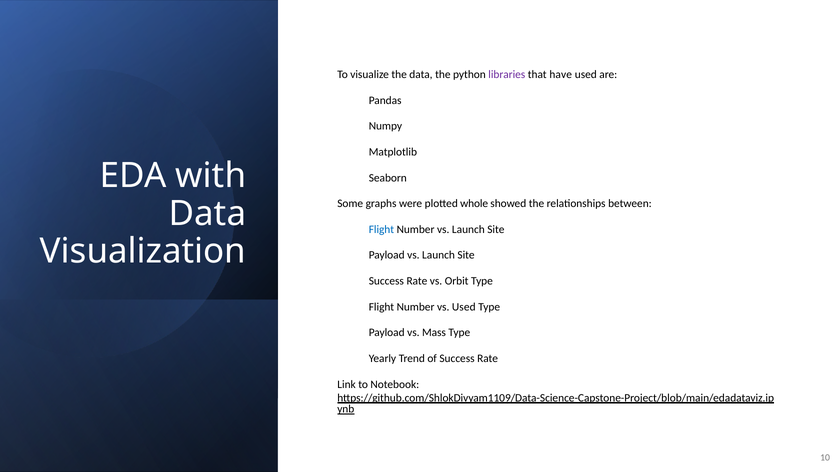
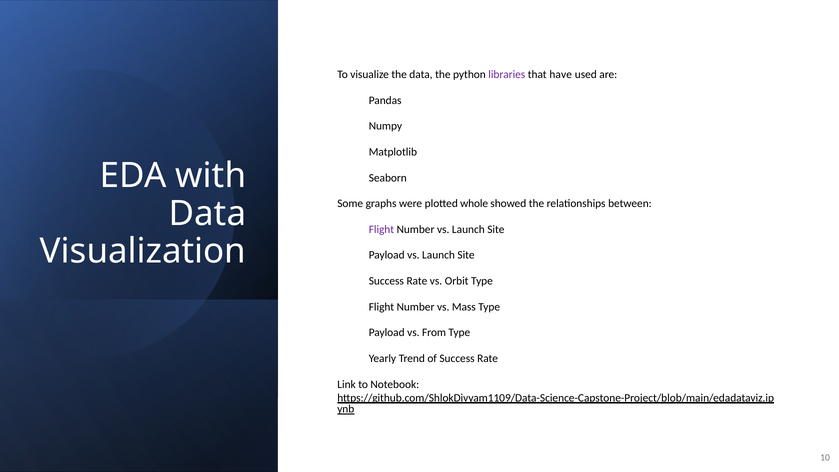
Flight colour: blue -> purple (381, 229)
vs Used: Used -> Mass (464, 307)
Mass: Mass -> From (434, 333)
